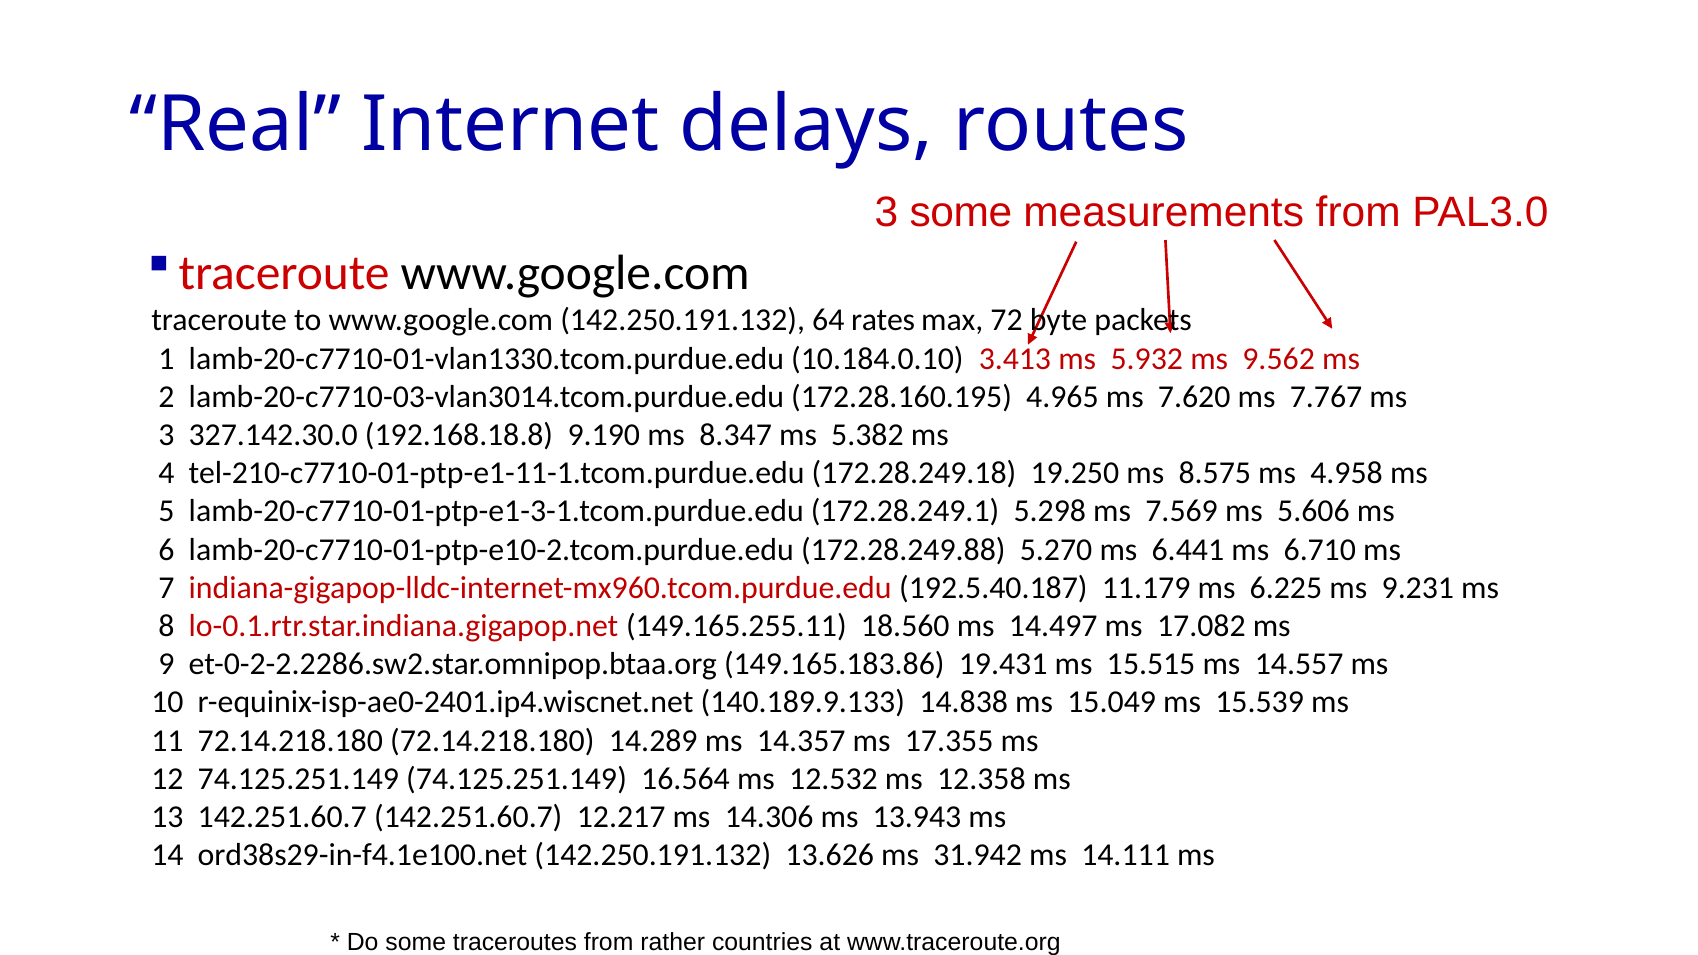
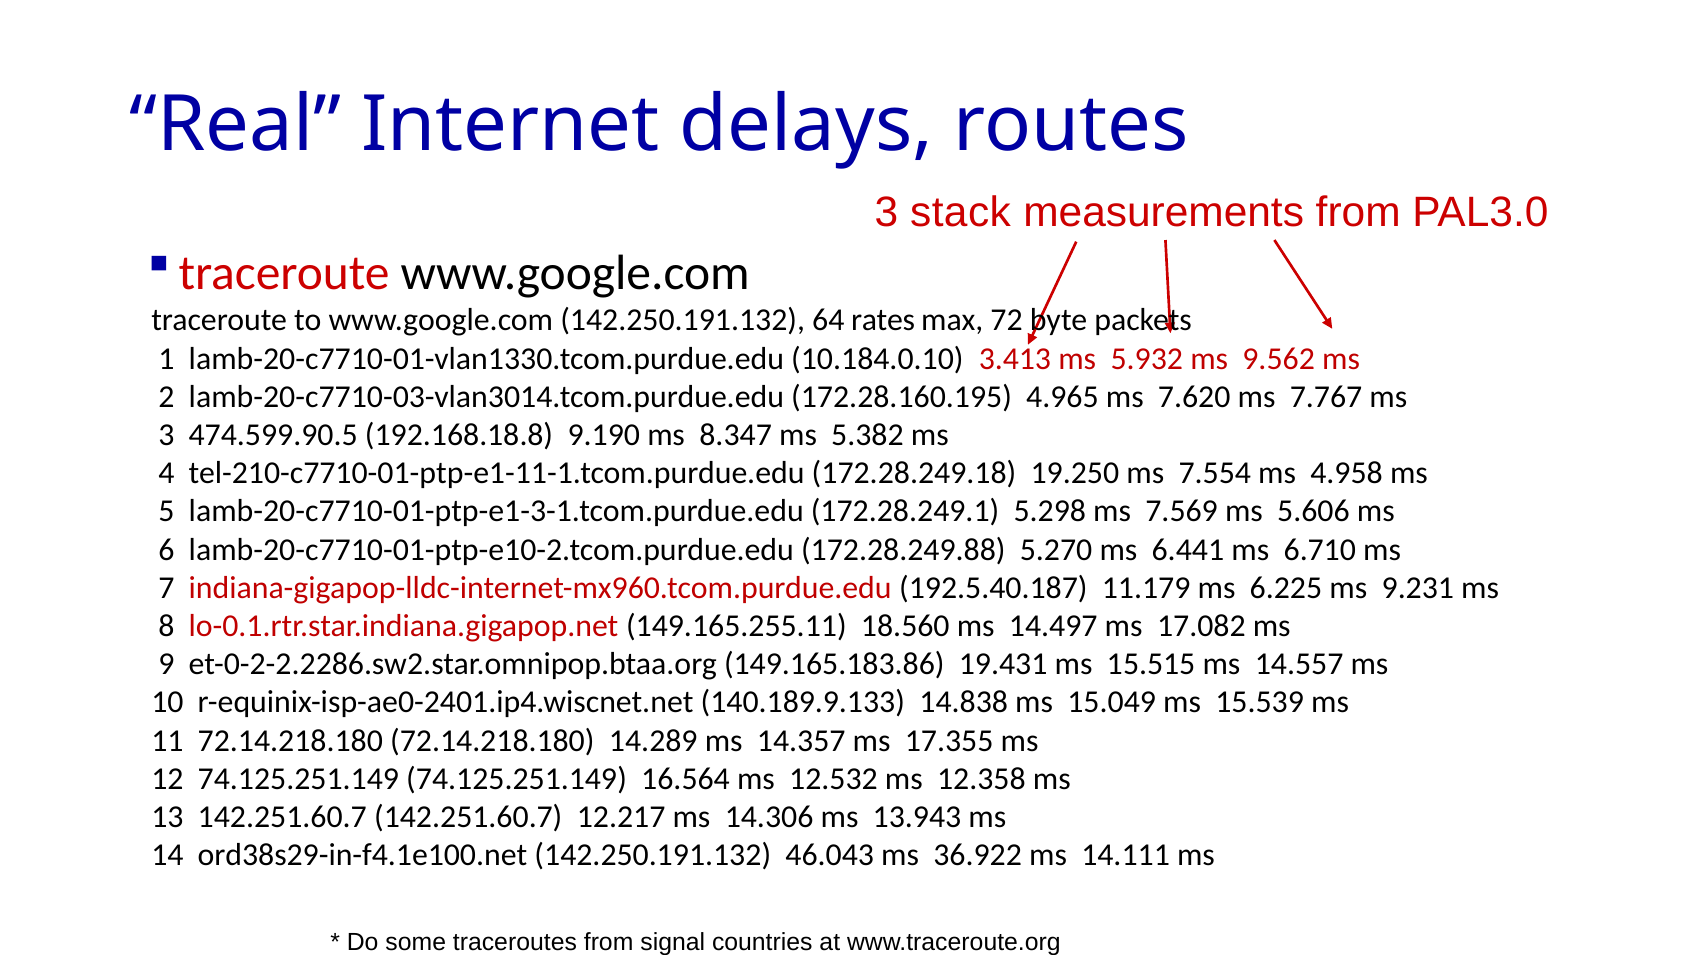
3 some: some -> stack (961, 212)
327.142.30.0: 327.142.30.0 -> 474.599.90.5 (273, 435)
8.575: 8.575 -> 7.554 (1215, 473)
13.626: 13.626 -> 46.043 (830, 855)
31.942: 31.942 -> 36.922 (978, 855)
rather: rather -> signal (673, 942)
